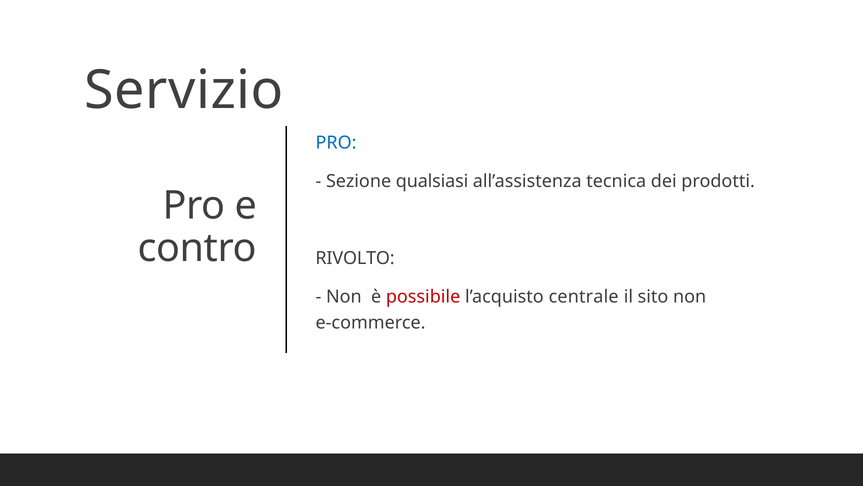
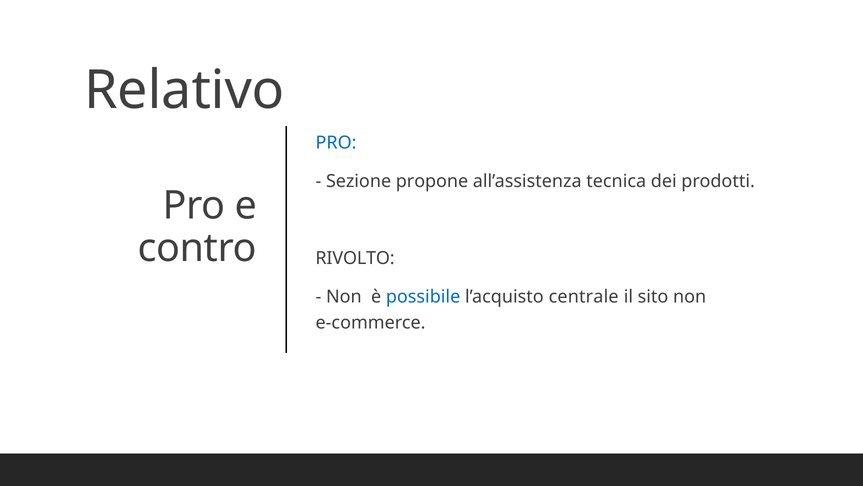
Servizio: Servizio -> Relativo (184, 90)
qualsiasi: qualsiasi -> propone (432, 181)
possibile colour: red -> blue (423, 296)
